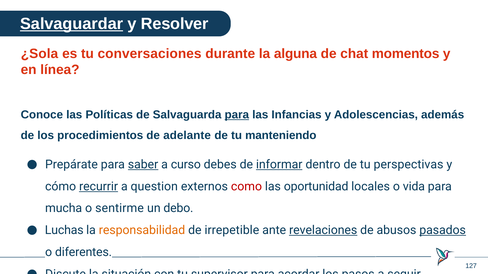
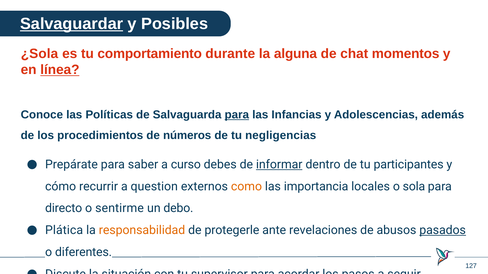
Resolver: Resolver -> Posibles (175, 24)
conversaciones: conversaciones -> comportamiento (150, 54)
línea underline: none -> present (60, 70)
adelante: adelante -> números (187, 136)
manteniendo: manteniendo -> negligencias (281, 136)
saber underline: present -> none (143, 165)
perspectivas: perspectivas -> participantes (409, 165)
recurrir underline: present -> none (99, 187)
como colour: red -> orange (246, 187)
oportunidad: oportunidad -> importancia (316, 187)
locales o vida: vida -> sola (414, 187)
mucha: mucha -> directo (64, 209)
Luchas: Luchas -> Plática (64, 231)
irrepetible: irrepetible -> protegerle (232, 231)
revelaciones underline: present -> none (323, 231)
